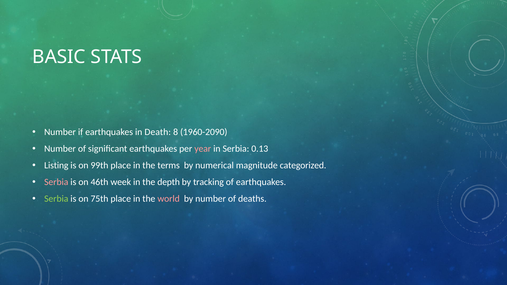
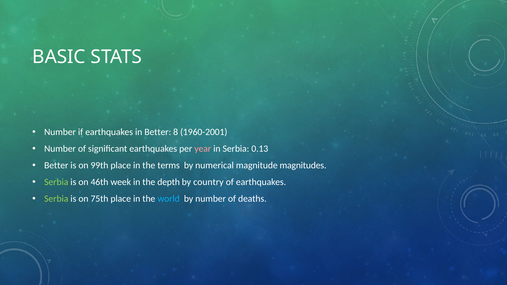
in Death: Death -> Better (158, 132)
1960-2090: 1960-2090 -> 1960-2001 (204, 132)
Listing: Listing -> Better (56, 166)
categorized: categorized -> magnitudes (303, 166)
Serbia colour: pink -> light green (56, 182)
tracking: tracking -> country (208, 182)
world colour: pink -> light blue (169, 199)
